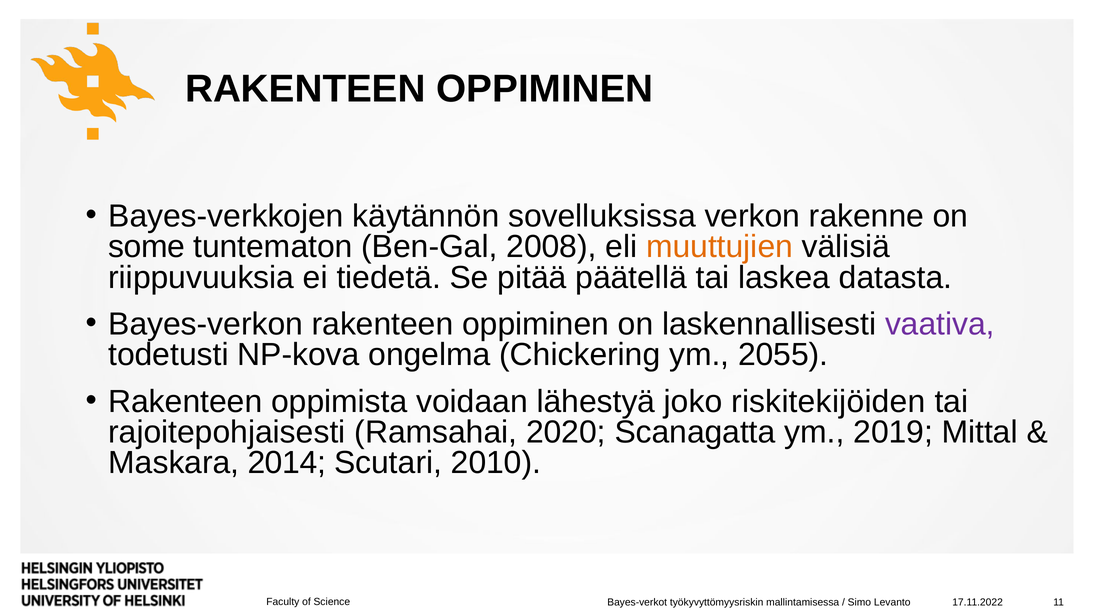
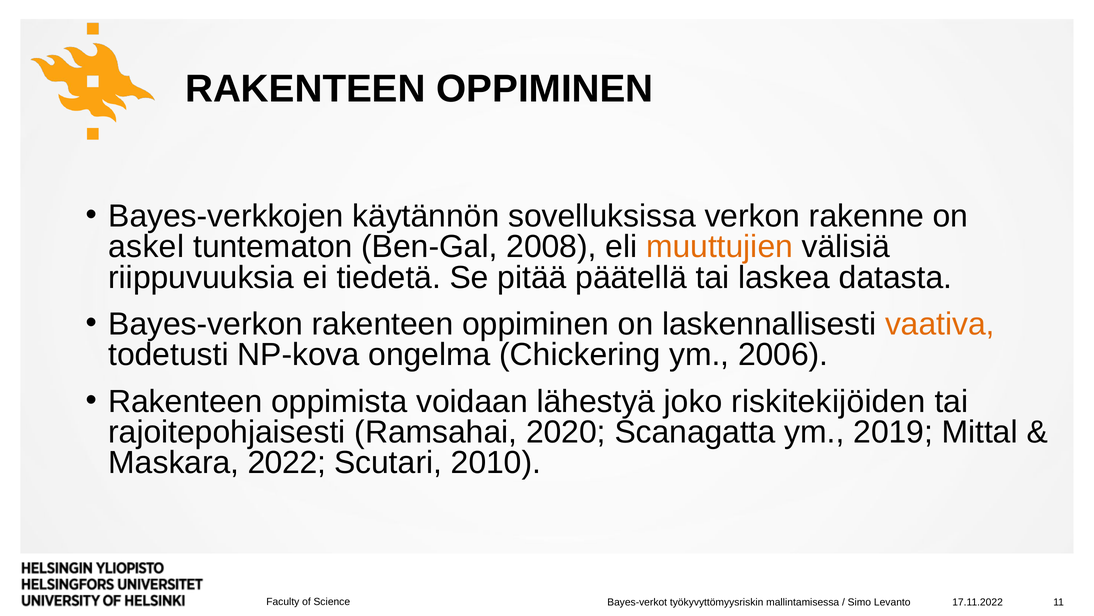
some: some -> askel (146, 247)
vaativa colour: purple -> orange (940, 324)
2055: 2055 -> 2006 (783, 355)
2014: 2014 -> 2022 (287, 462)
